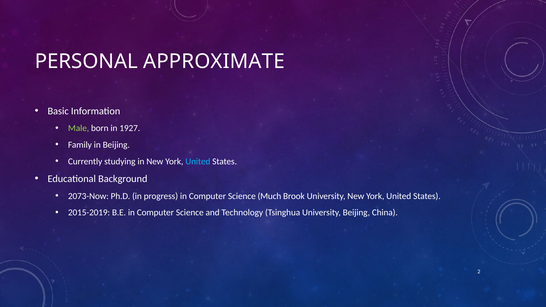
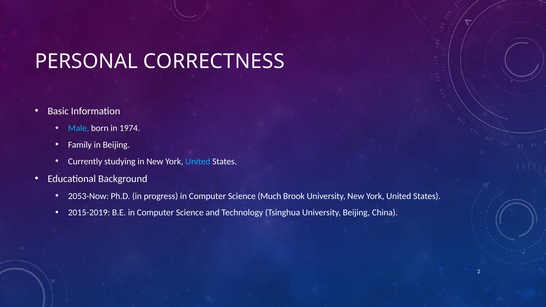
APPROXIMATE: APPROXIMATE -> CORRECTNESS (214, 61)
Male colour: light green -> light blue (79, 128)
1927: 1927 -> 1974 (130, 128)
2073-Now: 2073-Now -> 2053-Now (88, 196)
